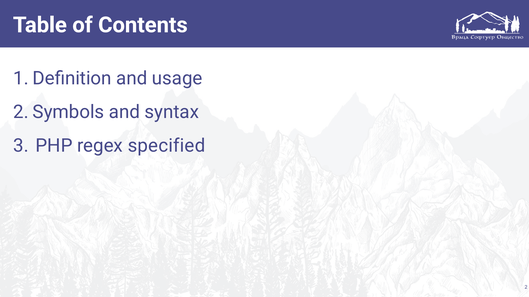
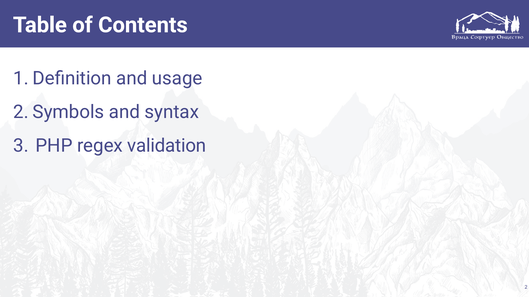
specified: specified -> validation (167, 146)
